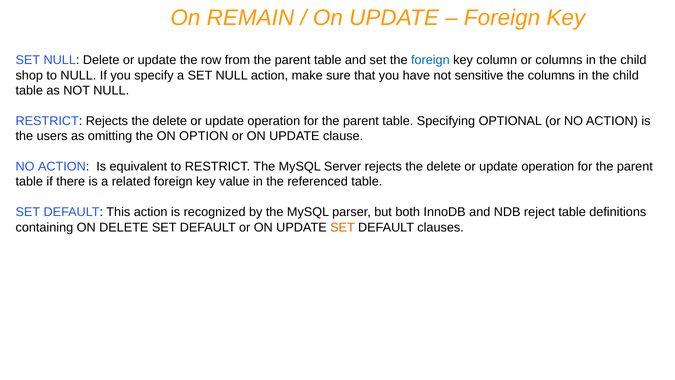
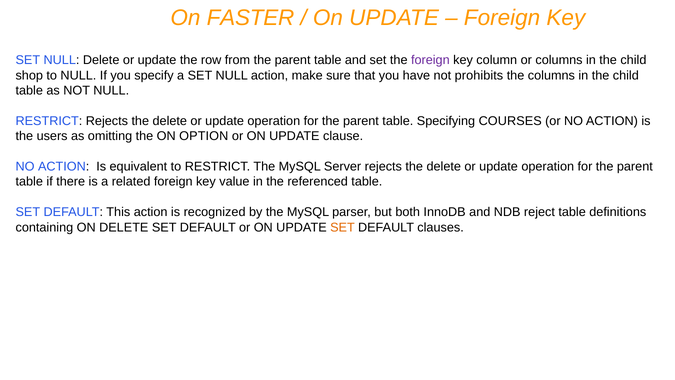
REMAIN: REMAIN -> FASTER (251, 18)
foreign colour: blue -> purple (430, 60)
sensitive: sensitive -> prohibits (479, 75)
OPTIONAL: OPTIONAL -> COURSES (510, 121)
